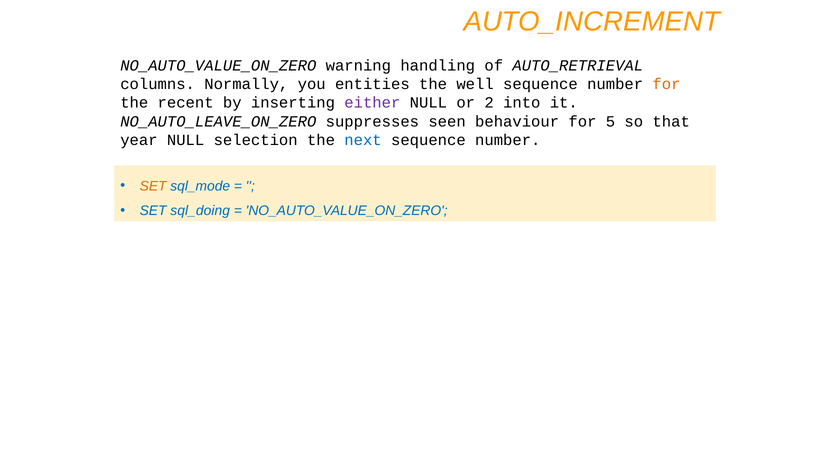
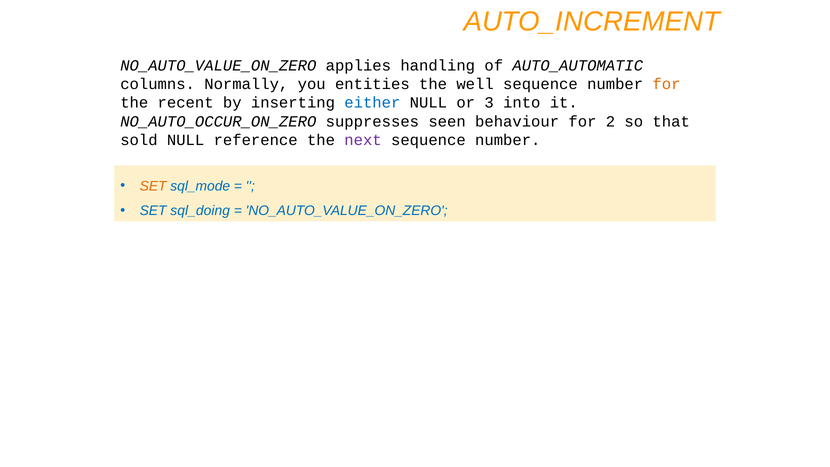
warning: warning -> applies (358, 65)
AUTO_RETRIEVAL: AUTO_RETRIEVAL -> AUTO_AUTOMATIC (578, 65)
either colour: purple -> blue (372, 103)
2: 2 -> 3 (489, 103)
NO_AUTO_LEAVE_ON_ZERO: NO_AUTO_LEAVE_ON_ZERO -> NO_AUTO_OCCUR_ON_ZERO (218, 121)
5: 5 -> 2 (610, 121)
year: year -> sold (139, 140)
selection: selection -> reference (256, 140)
next colour: blue -> purple (363, 140)
